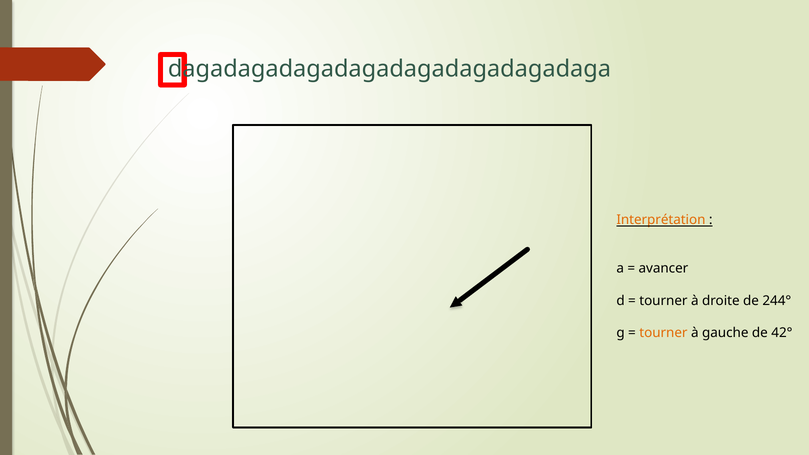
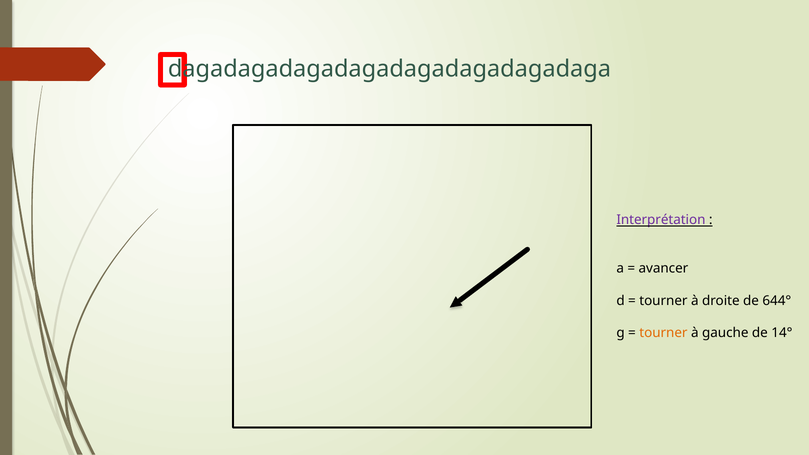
Interprétation colour: orange -> purple (661, 220)
244°: 244° -> 644° (777, 301)
42°: 42° -> 14° (782, 333)
